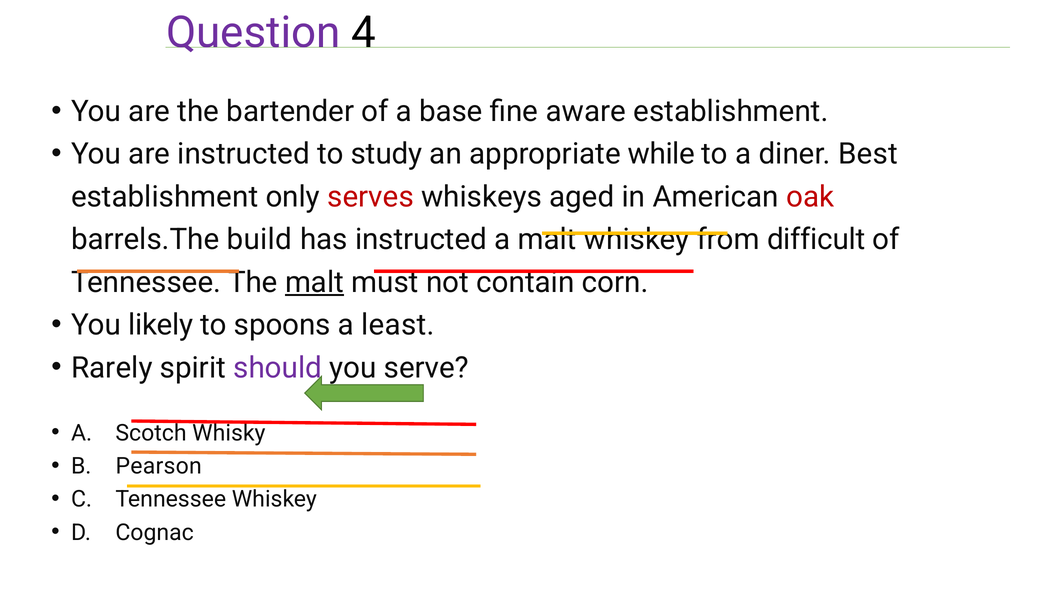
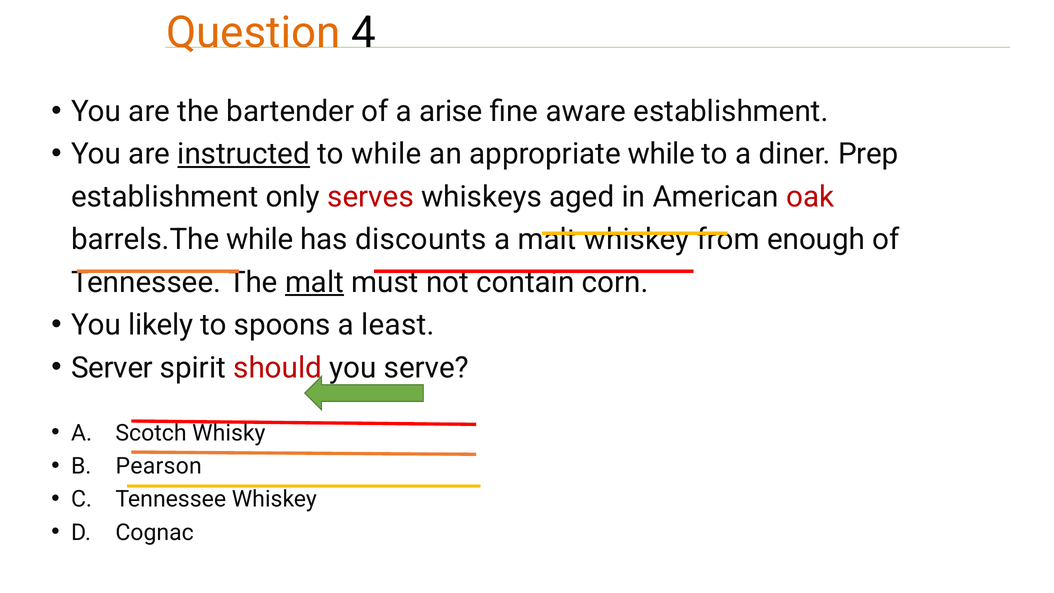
Question colour: purple -> orange (253, 33)
base: base -> arise (451, 111)
instructed underline: none -> present (244, 154)
to study: study -> while (386, 154)
Best: Best -> Prep (868, 154)
barrels.The build: build -> while (260, 240)
has instructed: instructed -> discounts (421, 240)
difficult: difficult -> enough (816, 240)
Rarely: Rarely -> Server (112, 368)
should colour: purple -> red (278, 368)
